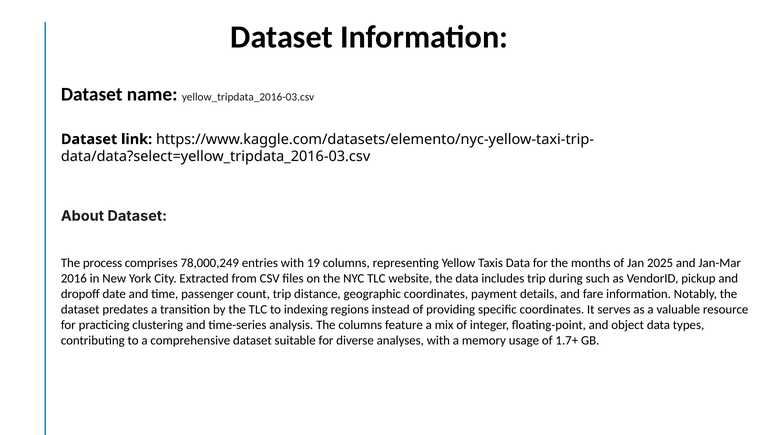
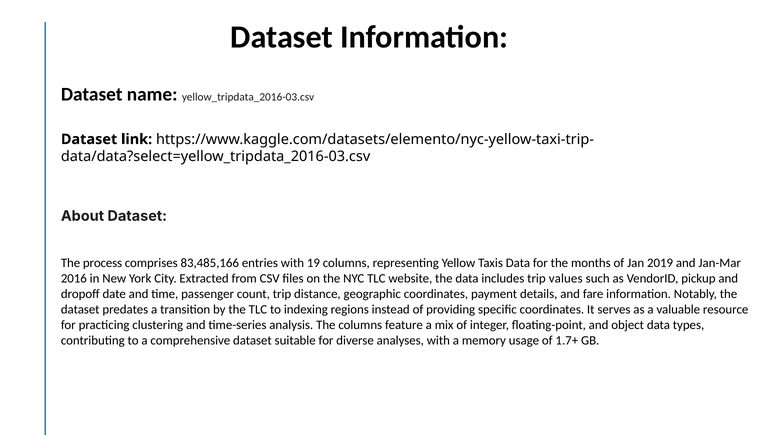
78,000,249: 78,000,249 -> 83,485,166 (210, 263)
2025: 2025 -> 2019 (660, 263)
during: during -> values (566, 279)
